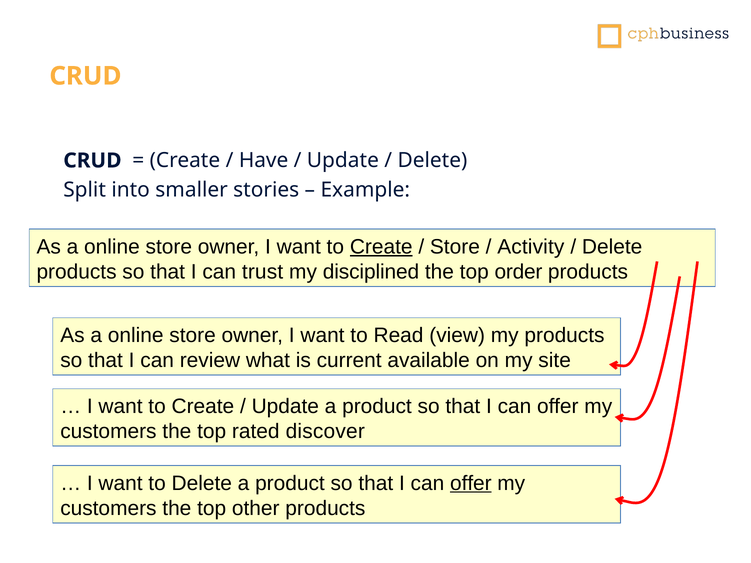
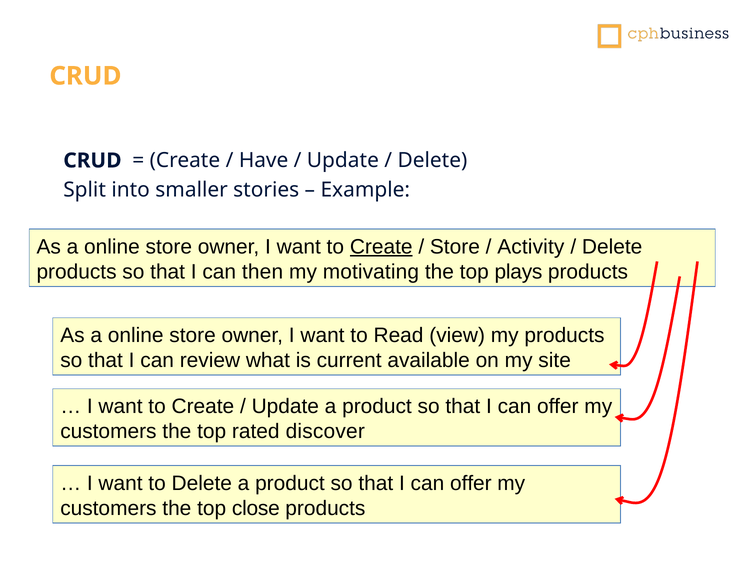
trust: trust -> then (263, 272)
disciplined: disciplined -> motivating (371, 272)
order: order -> plays (518, 272)
offer underline: present -> none (471, 483)
other: other -> close (256, 508)
